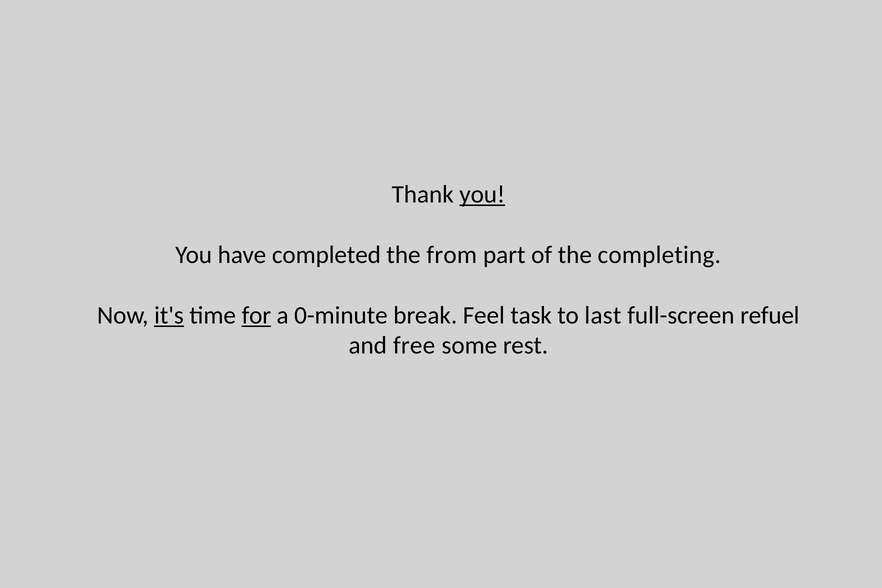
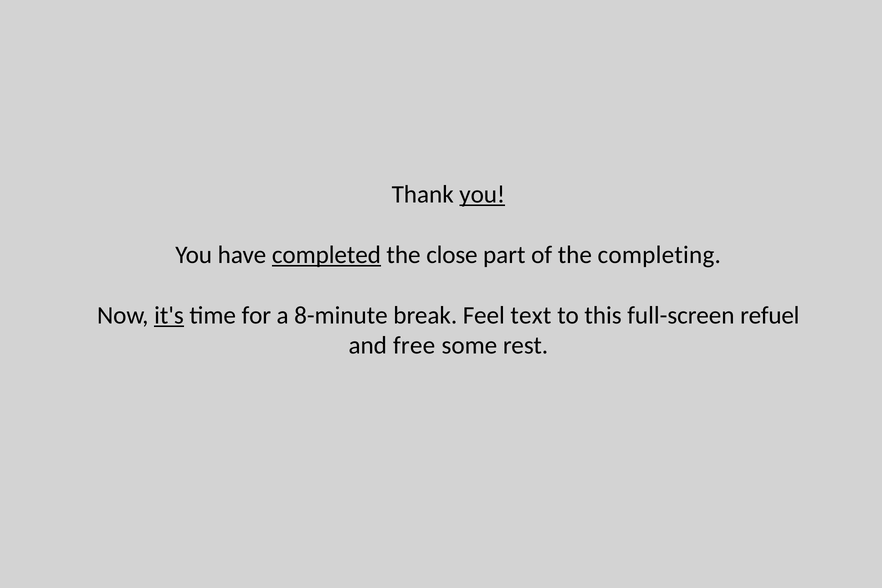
completed underline: none -> present (326, 255)
from: from -> close (452, 255)
for underline: present -> none (256, 315)
0-minute: 0-minute -> 8-minute (341, 315)
task: task -> text (531, 315)
last: last -> this (603, 315)
